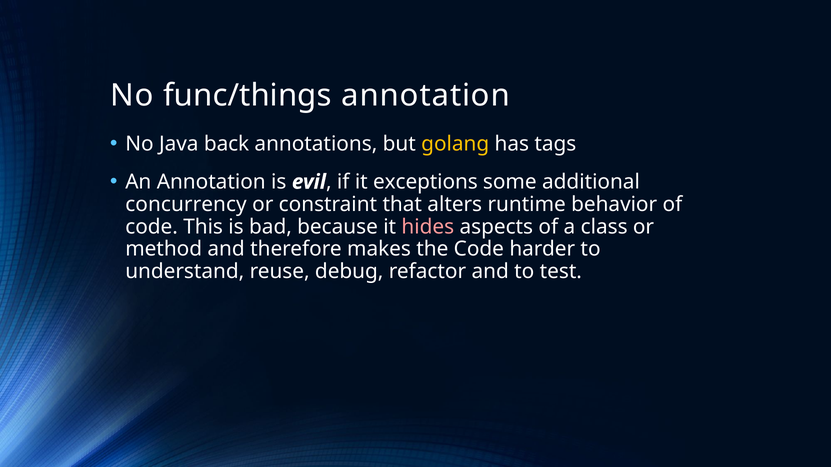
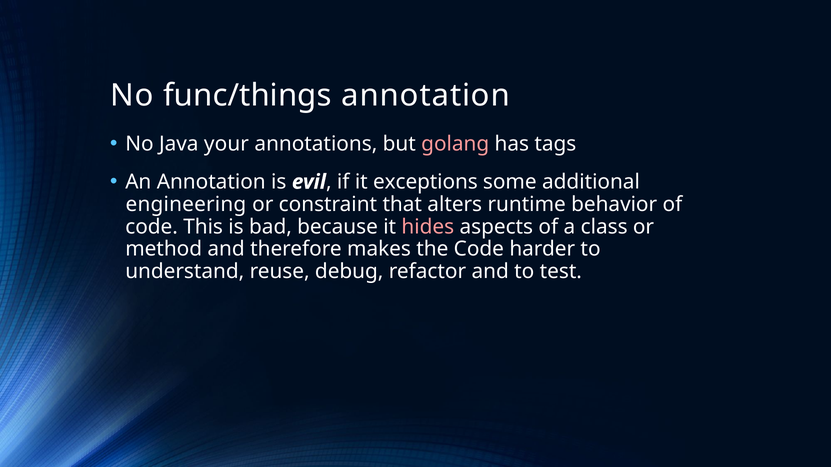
back: back -> your (226, 144)
golang colour: yellow -> pink (455, 144)
concurrency: concurrency -> engineering (186, 205)
